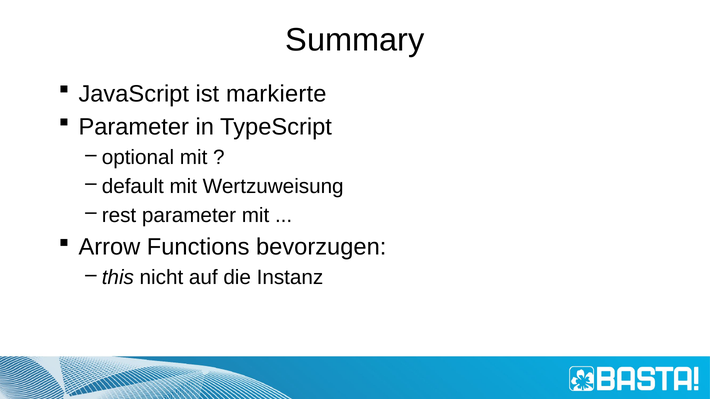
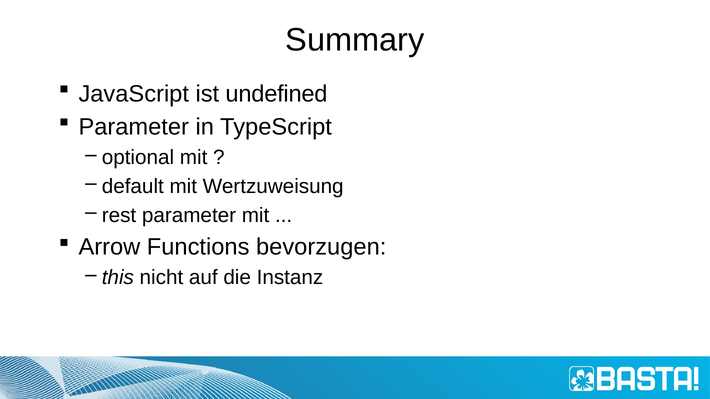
markierte: markierte -> undefined (276, 94)
